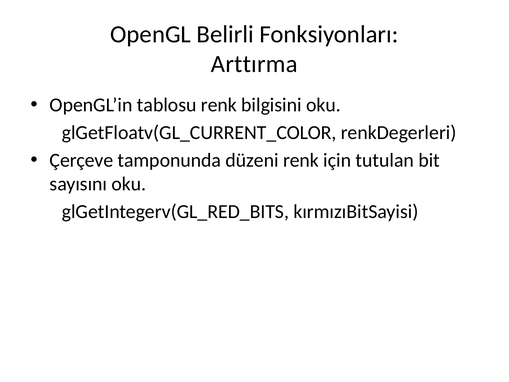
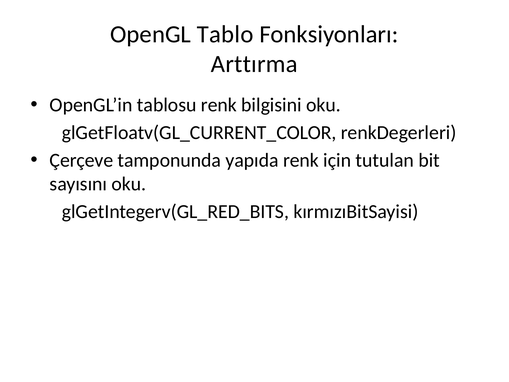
Belirli: Belirli -> Tablo (225, 34)
düzeni: düzeni -> yapıda (252, 160)
